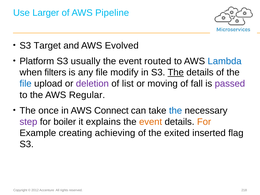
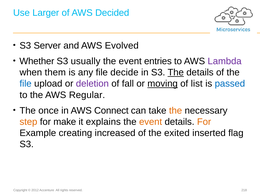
Pipeline: Pipeline -> Decided (112, 13)
Target: Target -> Server (47, 46)
Platform: Platform -> Whether (37, 61)
routed: routed -> entries (158, 61)
Lambda colour: blue -> purple (225, 61)
filters: filters -> them (55, 72)
modify: modify -> decide (124, 72)
list: list -> fall (128, 84)
moving underline: none -> present (163, 84)
fall: fall -> list (197, 84)
passed colour: purple -> blue (230, 84)
the colour: blue -> orange (176, 111)
step colour: purple -> orange (28, 122)
boiler: boiler -> make (65, 122)
achieving: achieving -> increased (115, 133)
